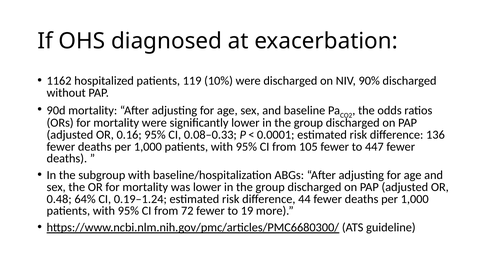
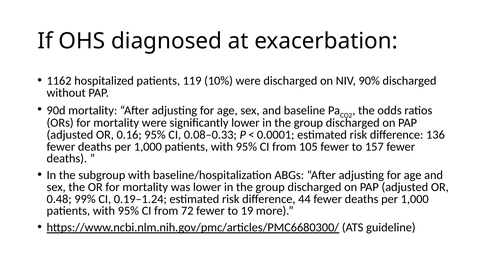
447: 447 -> 157 (374, 147)
64%: 64% -> 99% (85, 199)
